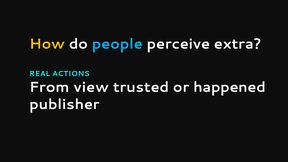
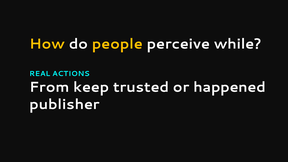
people colour: light blue -> yellow (117, 44)
extra: extra -> while (238, 44)
view: view -> keep (91, 87)
